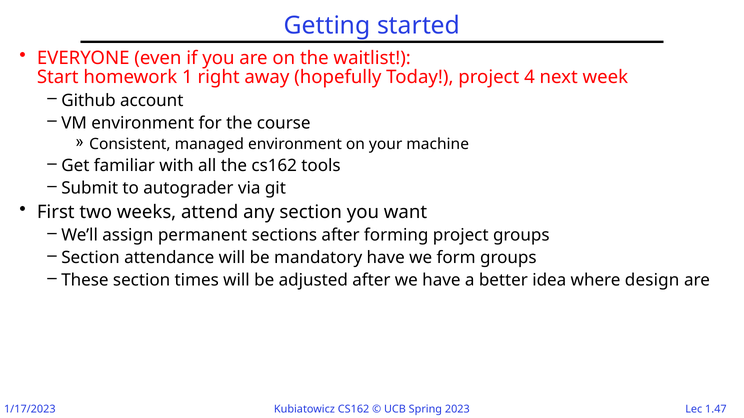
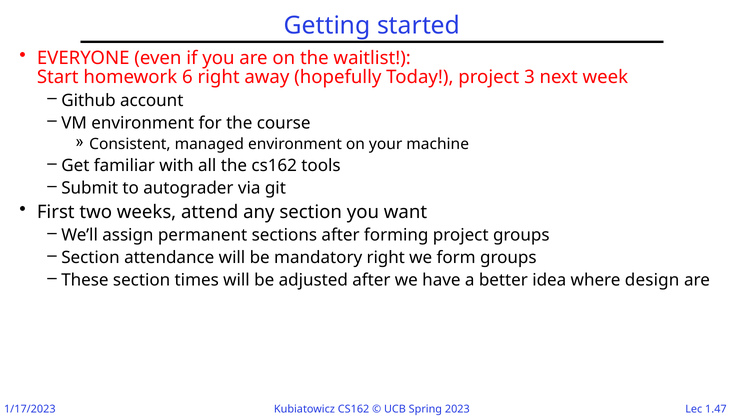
1: 1 -> 6 (187, 77)
4: 4 -> 3 (529, 77)
mandatory have: have -> right (386, 258)
